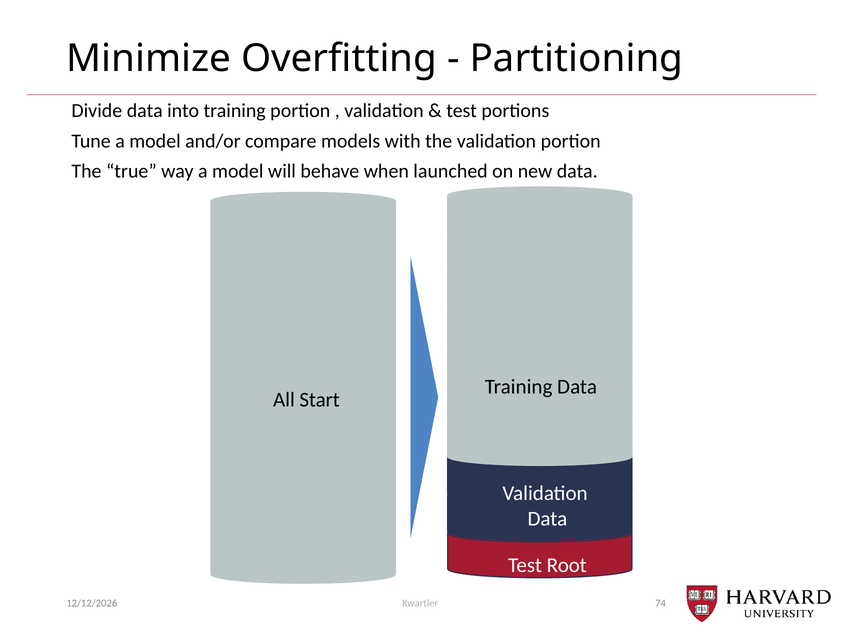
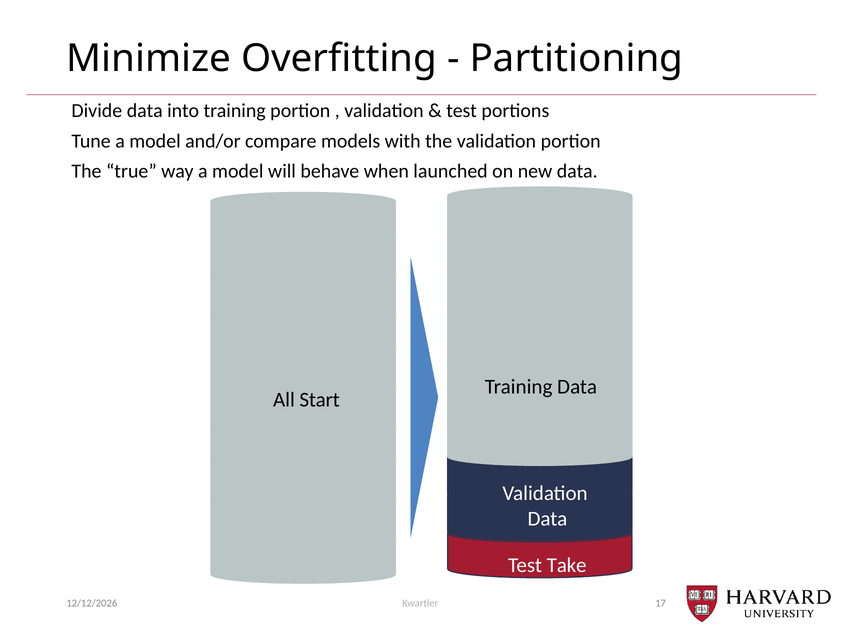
Root: Root -> Take (567, 566)
74: 74 -> 17 (661, 604)
